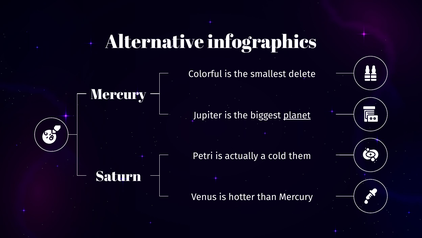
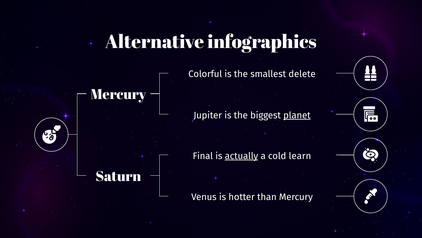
Petri: Petri -> Final (203, 156)
actually underline: none -> present (242, 156)
them: them -> learn (300, 156)
